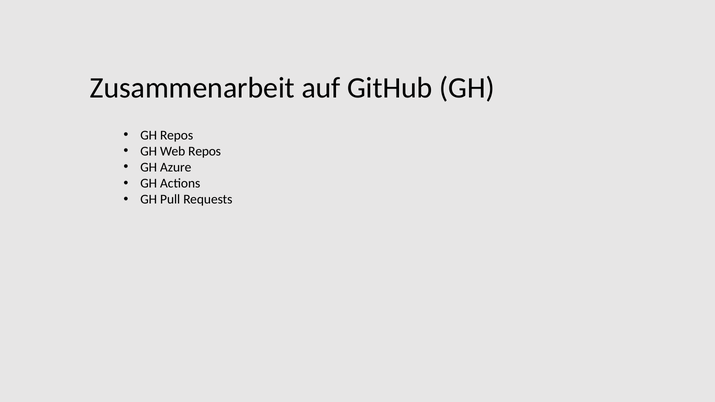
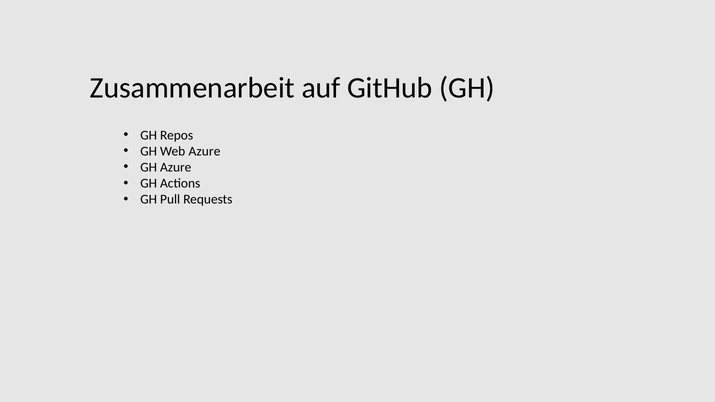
Web Repos: Repos -> Azure (204, 151)
